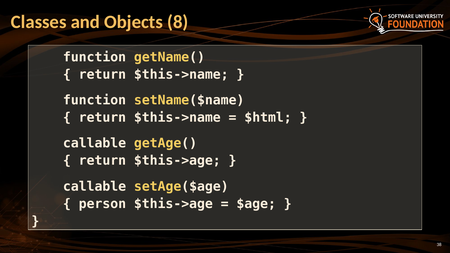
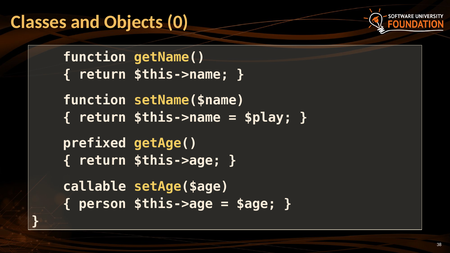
8: 8 -> 0 (178, 22)
$html: $html -> $play (268, 118)
callable: callable -> prefixed (95, 143)
